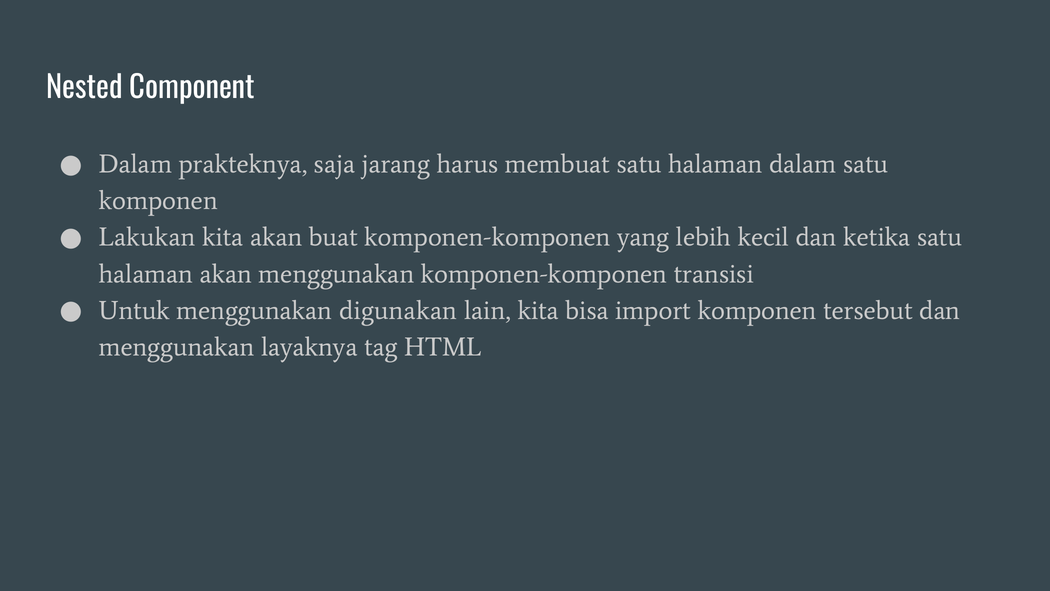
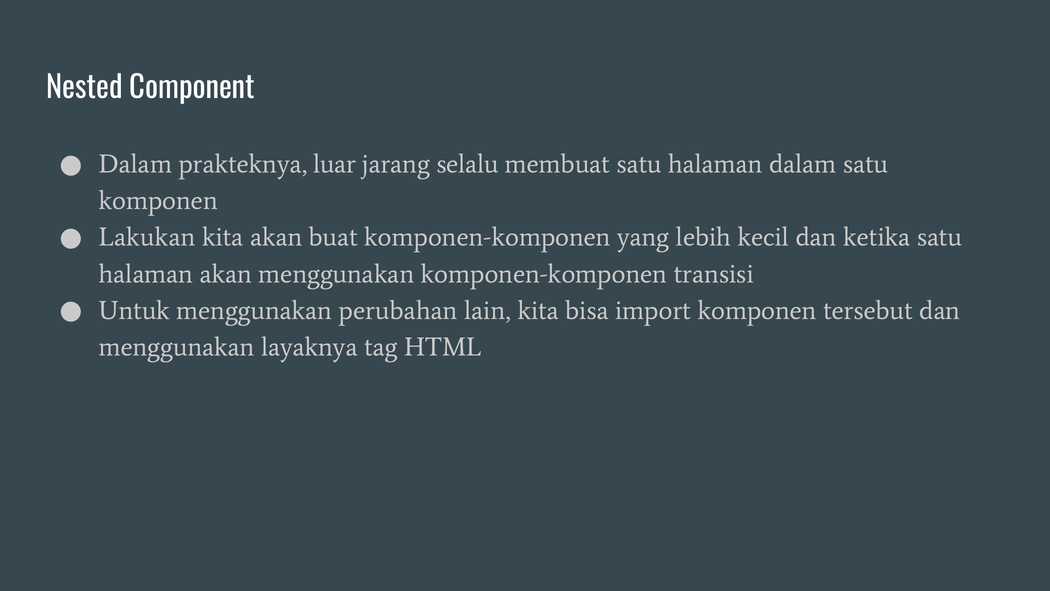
saja: saja -> luar (335, 164)
harus: harus -> selalu (468, 164)
digunakan: digunakan -> perubahan (398, 310)
